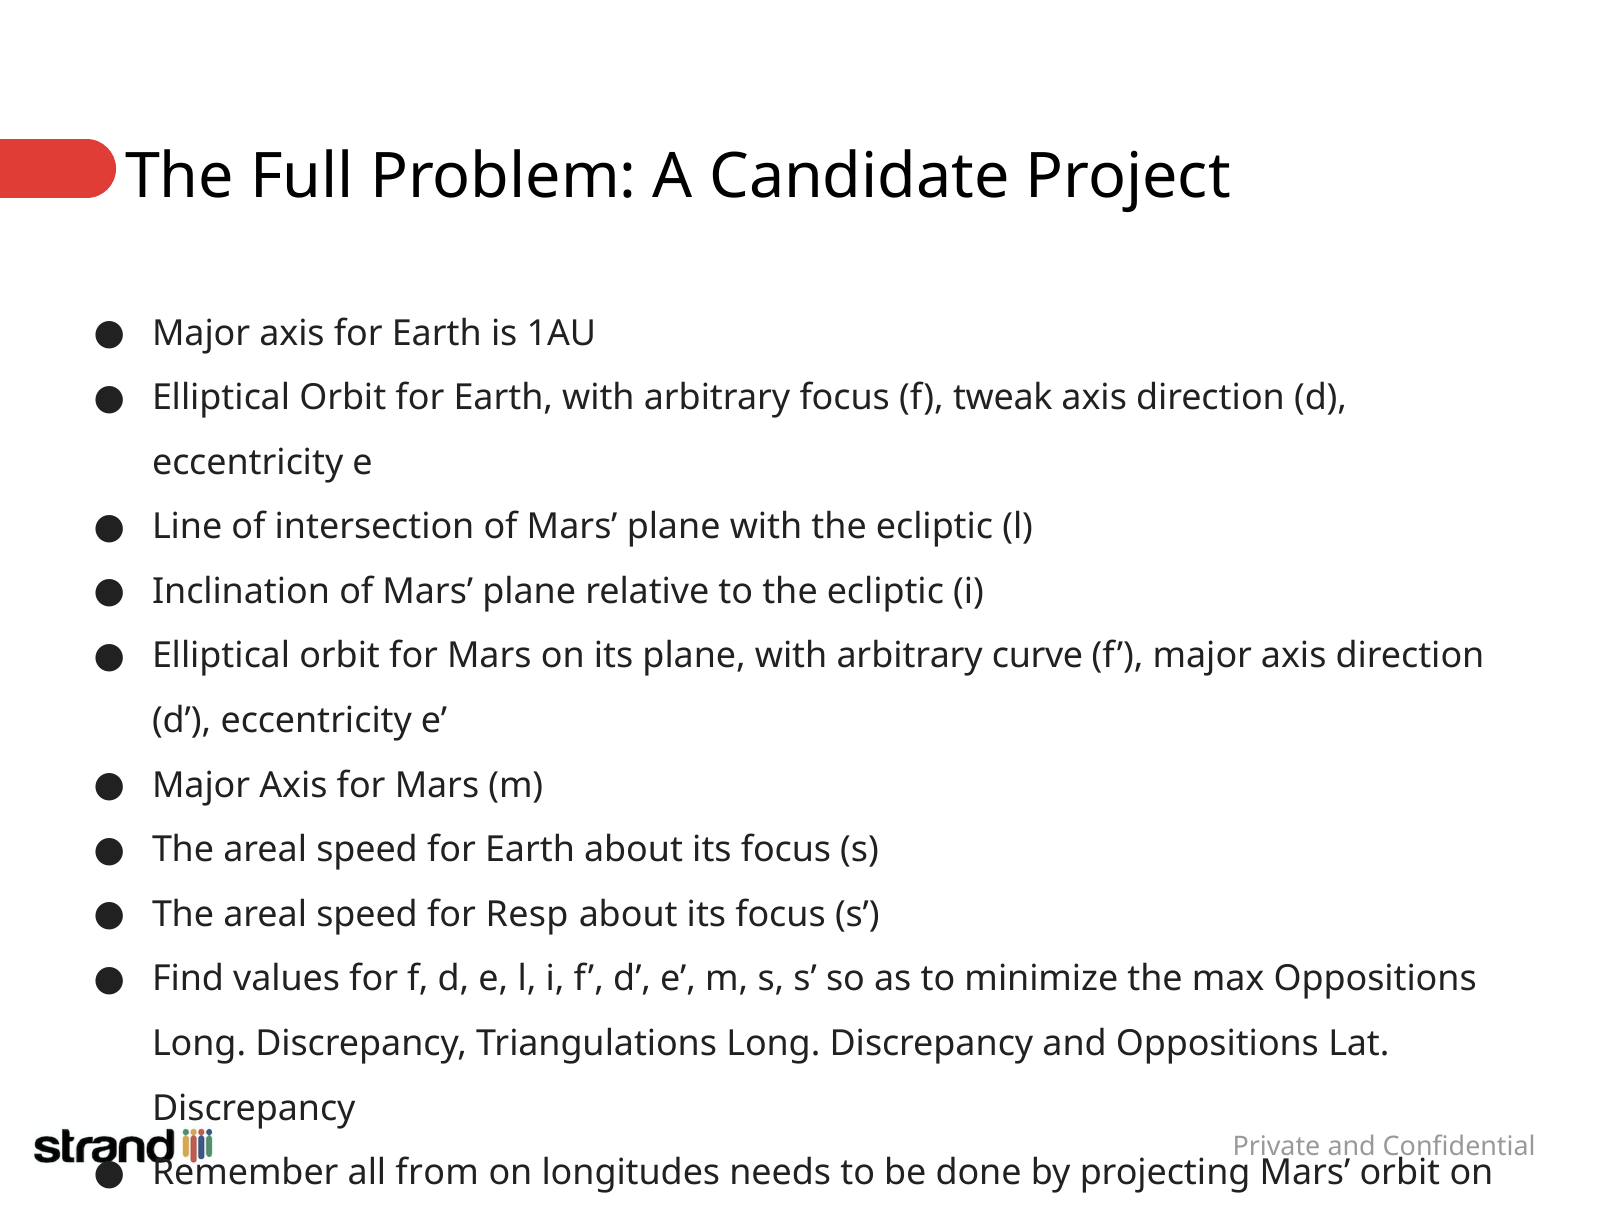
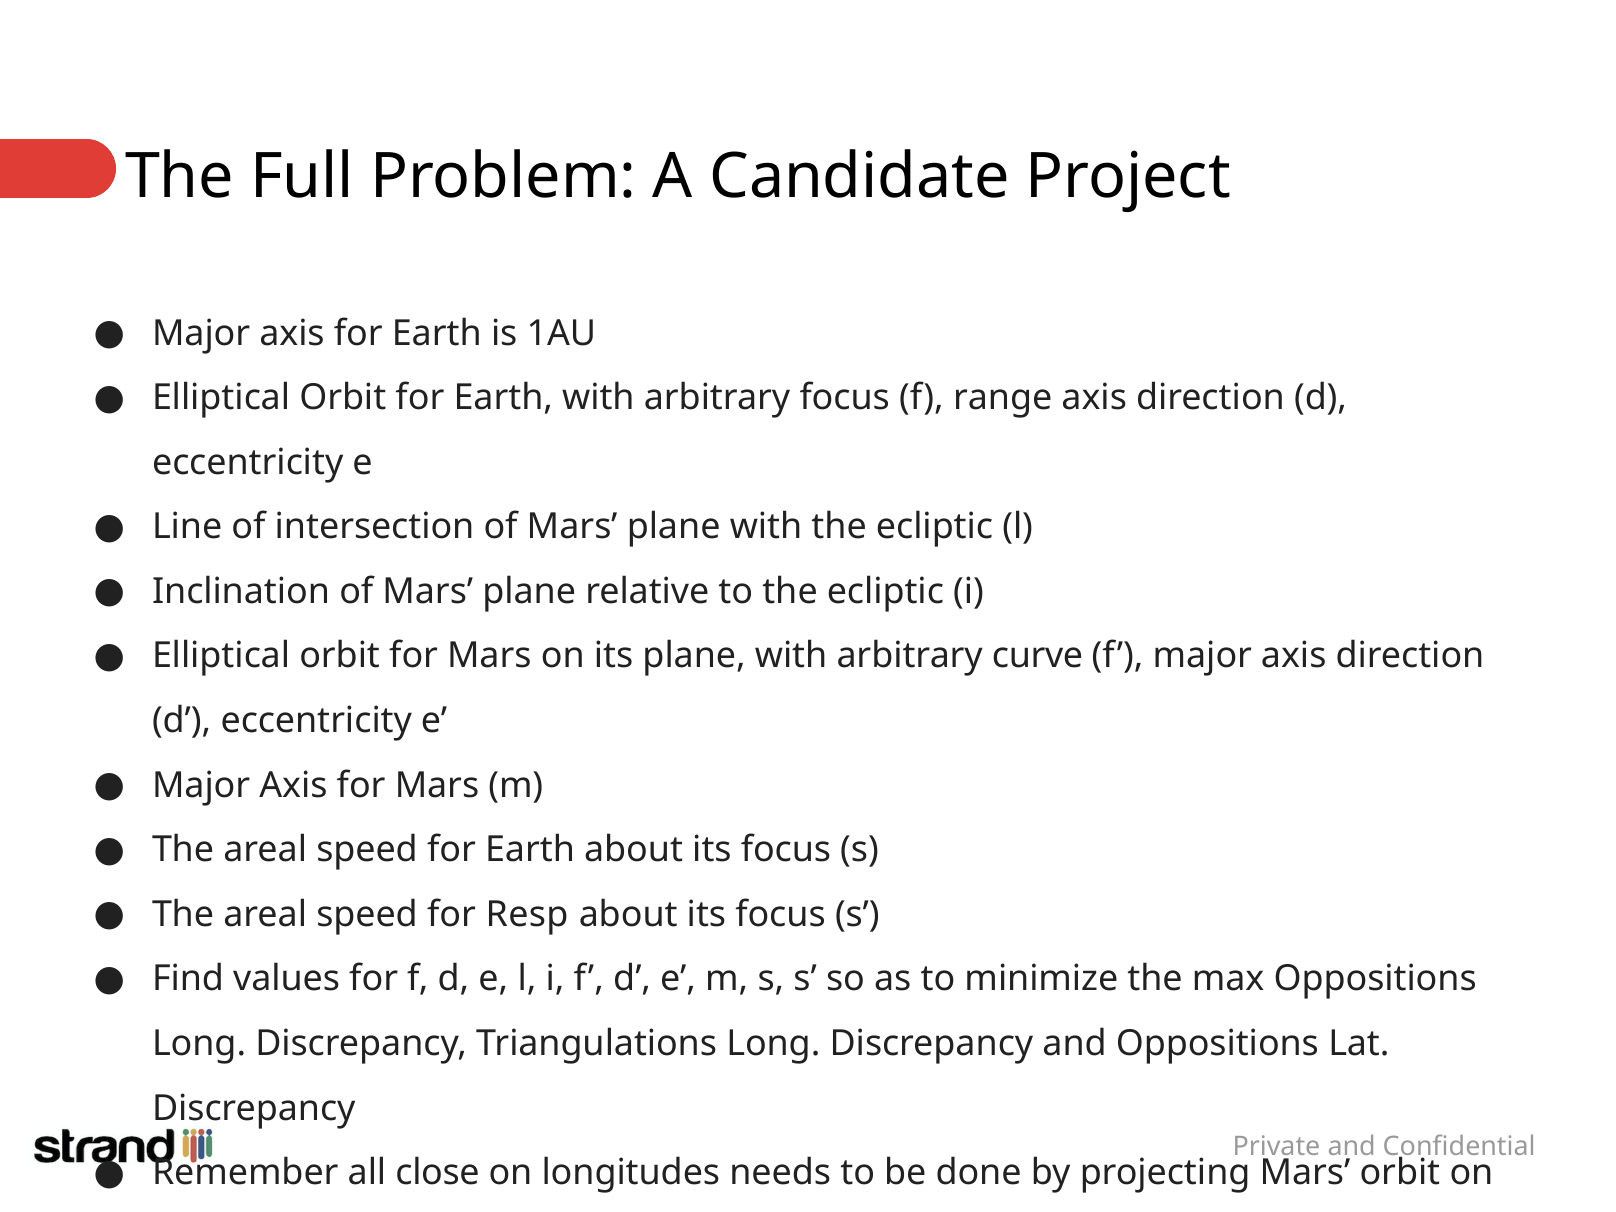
tweak: tweak -> range (1003, 398)
from: from -> close (438, 1173)
